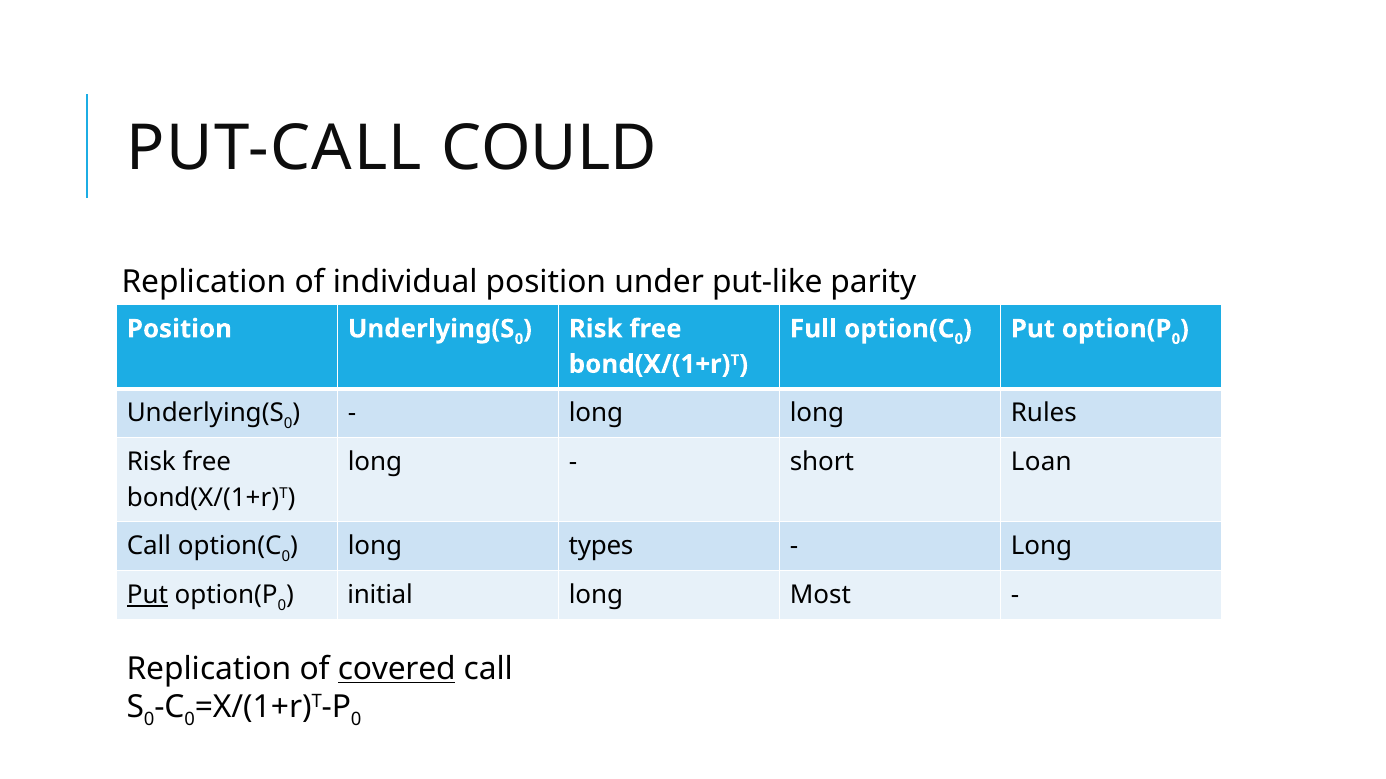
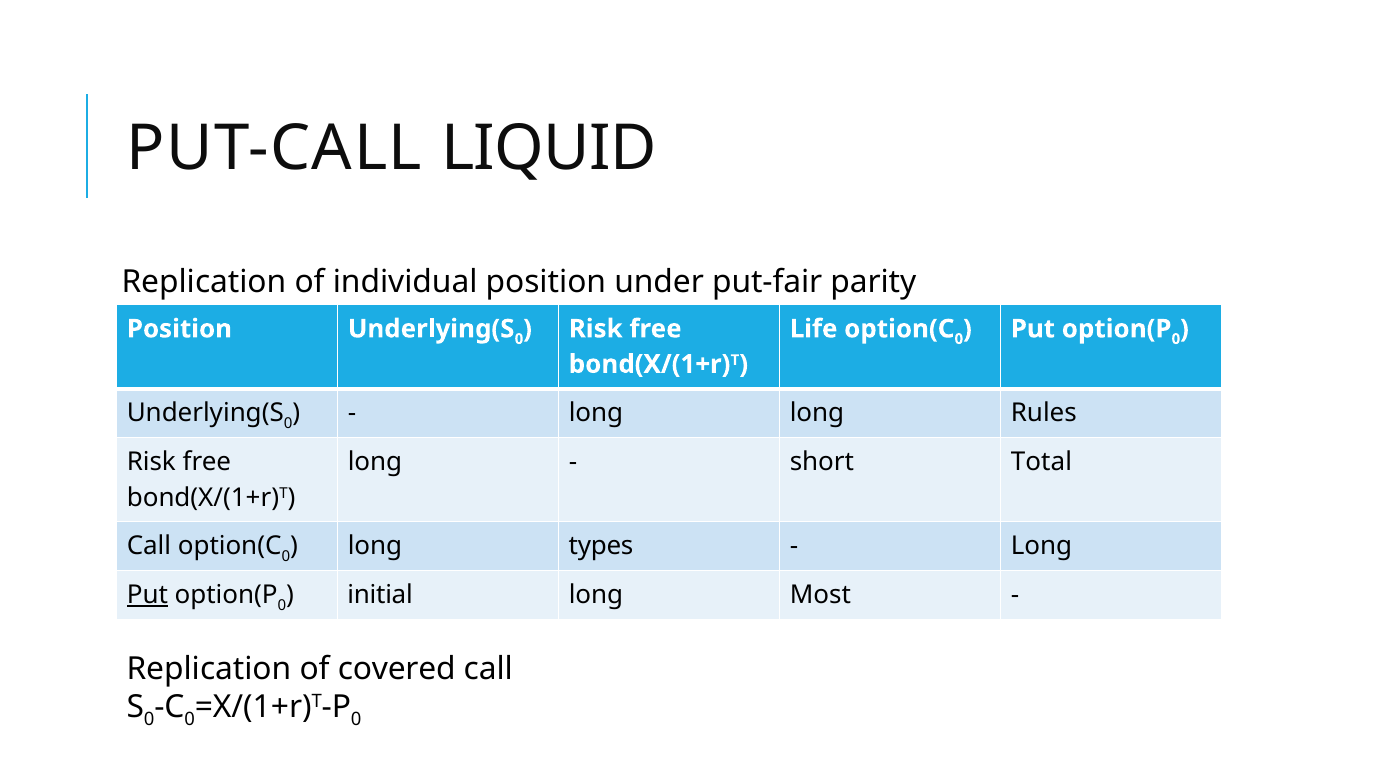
COULD: COULD -> LIQUID (549, 149)
put-like: put-like -> put-fair (767, 282)
Full: Full -> Life (814, 329)
Loan: Loan -> Total (1041, 462)
covered underline: present -> none (397, 669)
